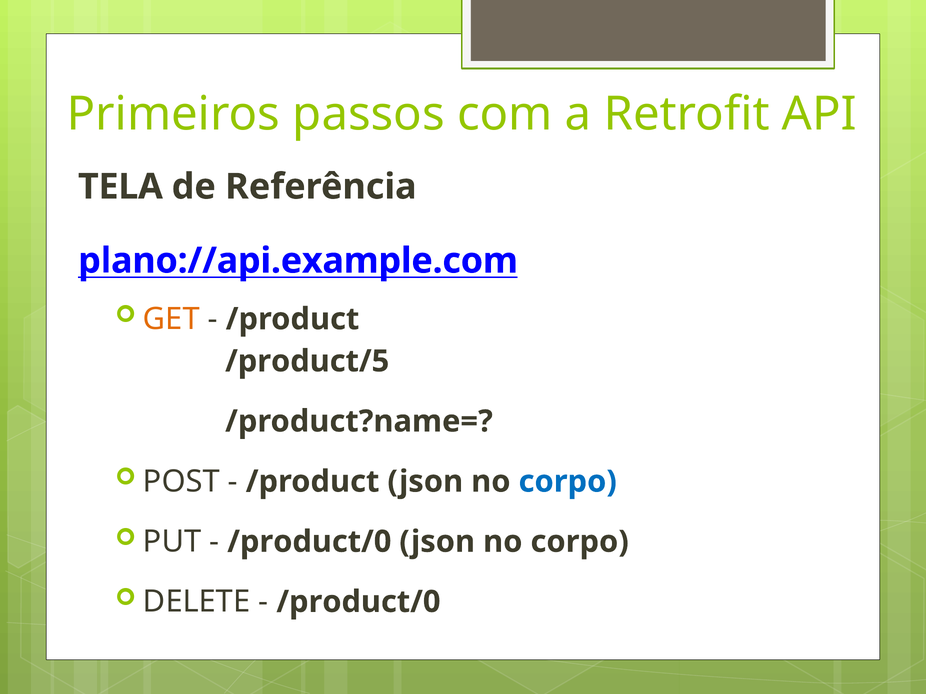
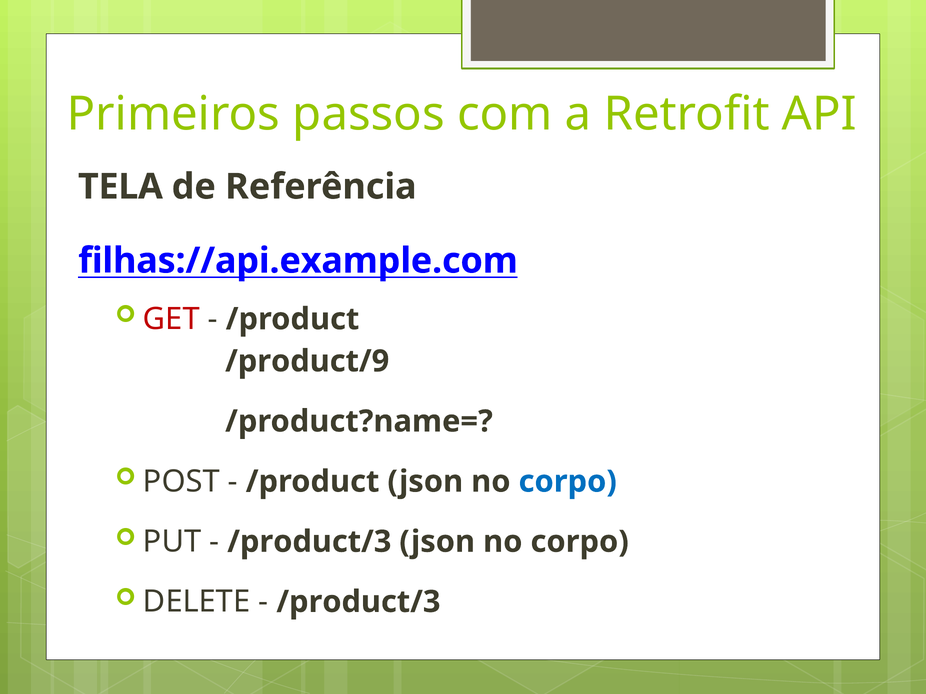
plano://api.example.com: plano://api.example.com -> filhas://api.example.com (298, 261)
GET colour: orange -> red (171, 319)
/product/5: /product/5 -> /product/9 (307, 361)
/product/0: /product/0 -> /product/3 (309, 542)
/product/0: /product/0 -> /product/3 (358, 602)
